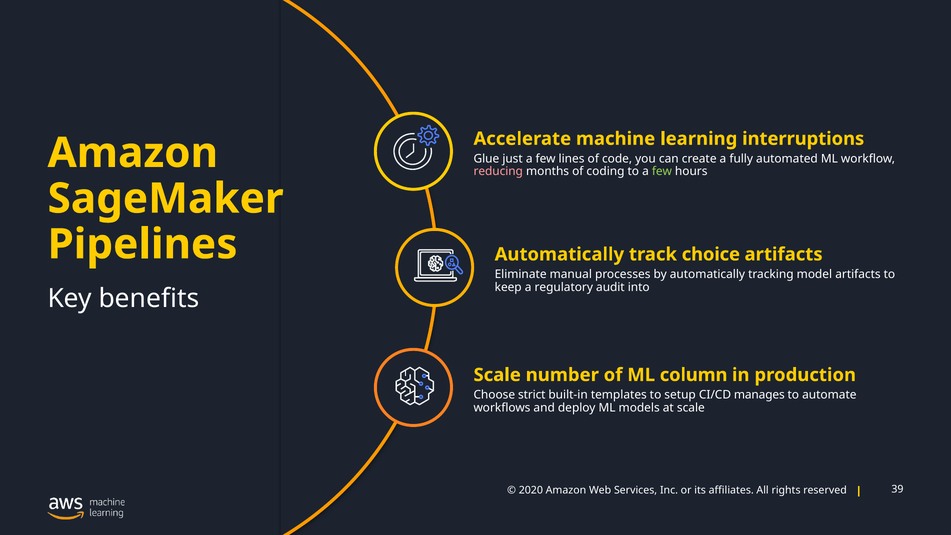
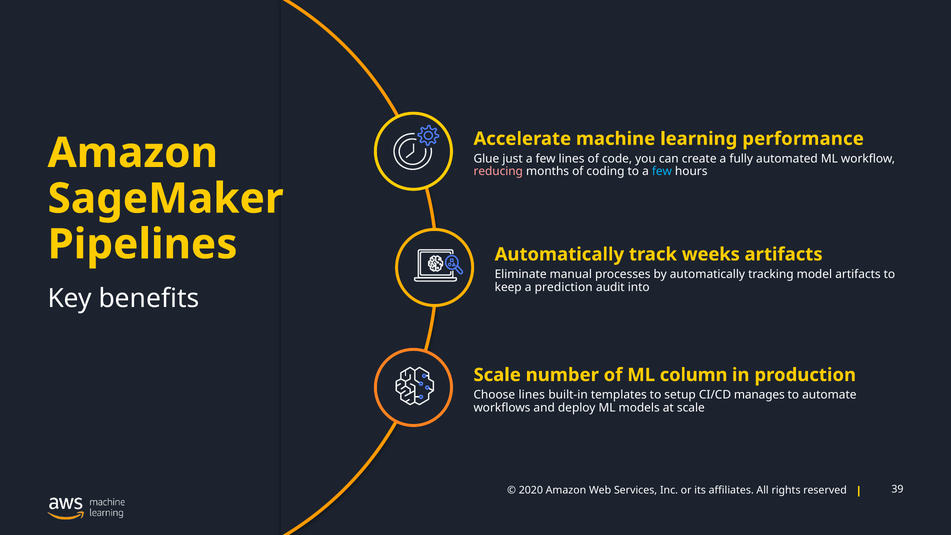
interruptions: interruptions -> performance (803, 139)
few colour: light green -> light blue (662, 171)
choice: choice -> weeks (711, 254)
regulatory: regulatory -> prediction (564, 287)
Choose strict: strict -> lines (532, 395)
